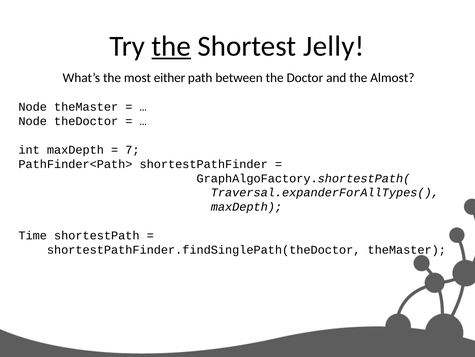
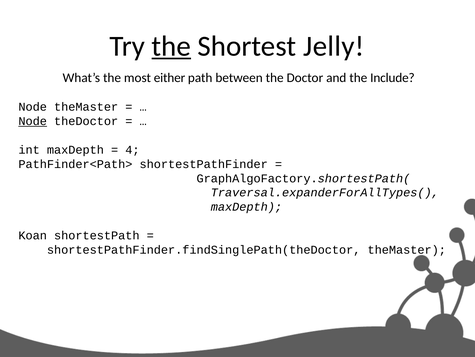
Almost: Almost -> Include (392, 78)
Node underline: none -> present (33, 121)
7: 7 -> 4 (132, 150)
Time: Time -> Koan (33, 235)
